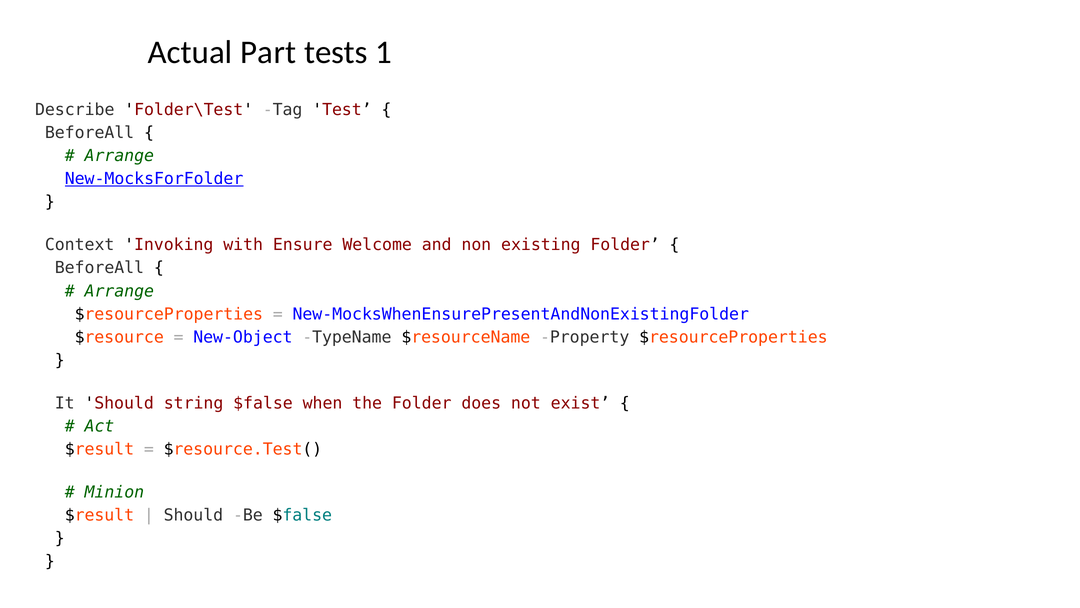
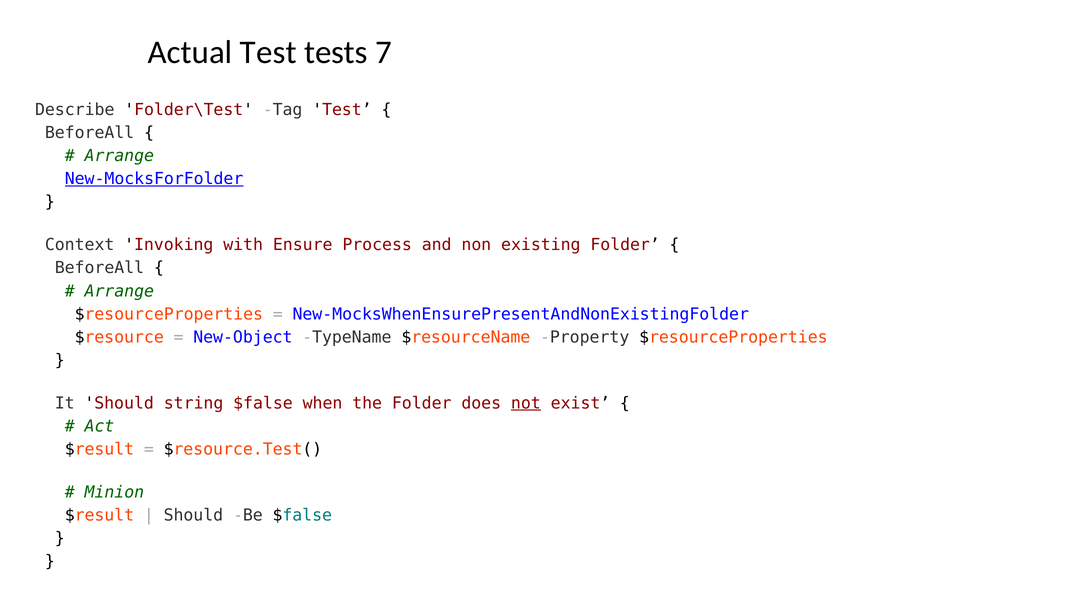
Actual Part: Part -> Test (268, 52)
1: 1 -> 7 (384, 52)
Welcome: Welcome -> Process (377, 245)
not underline: none -> present (526, 403)
